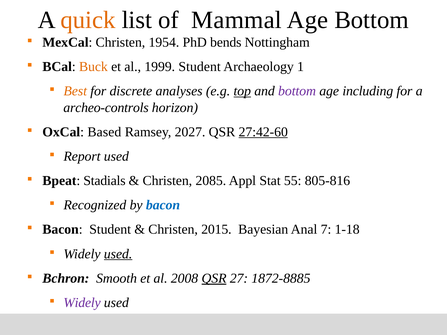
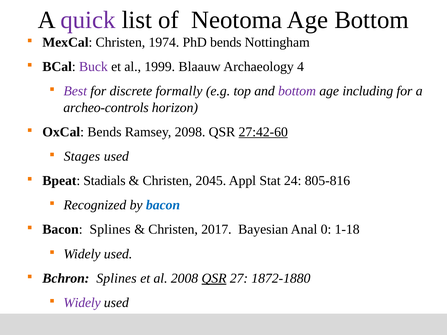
quick colour: orange -> purple (88, 20)
Mammal: Mammal -> Neotoma (237, 20)
1954: 1954 -> 1974 (164, 42)
Buck colour: orange -> purple (93, 67)
1999 Student: Student -> Blaauw (200, 67)
1: 1 -> 4 (301, 67)
Best colour: orange -> purple (75, 91)
analyses: analyses -> formally (179, 91)
top underline: present -> none (242, 91)
OxCal Based: Based -> Bends (104, 132)
2027: 2027 -> 2098 (190, 132)
Report: Report -> Stages (82, 156)
2085: 2085 -> 2045 (211, 181)
55: 55 -> 24 (293, 181)
Bacon Student: Student -> Splines (110, 230)
2015: 2015 -> 2017 (216, 230)
7: 7 -> 0 (326, 230)
used underline: present -> none (118, 254)
Bchron Smooth: Smooth -> Splines (116, 278)
1872-8885: 1872-8885 -> 1872-1880 (281, 278)
